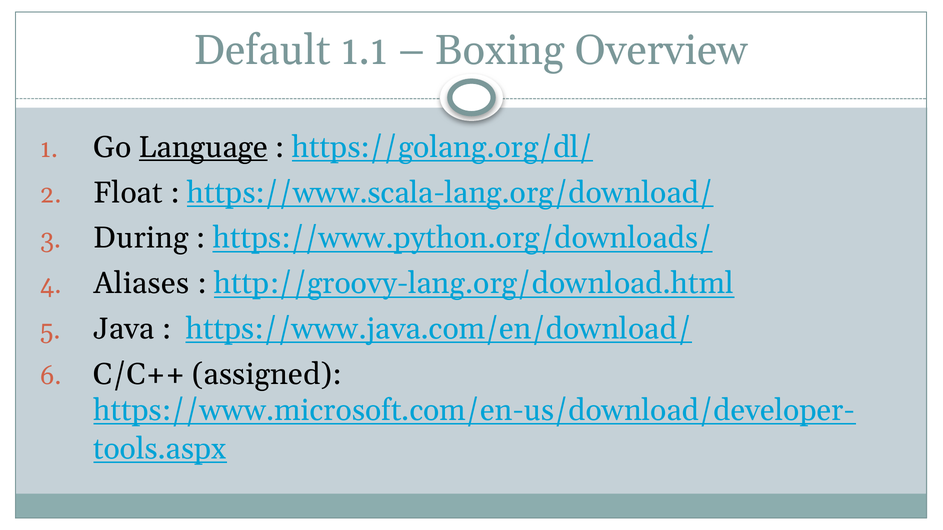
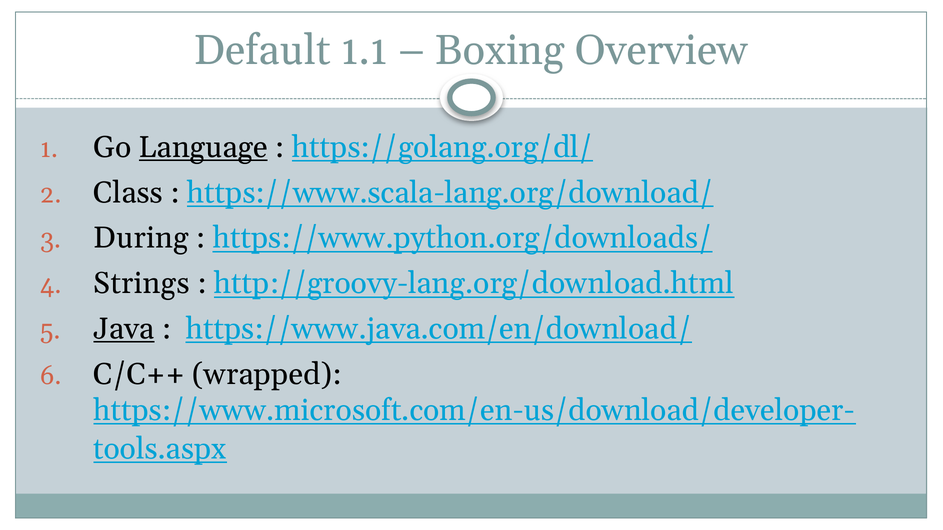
Float: Float -> Class (128, 193)
Aliases: Aliases -> Strings (142, 284)
Java underline: none -> present (124, 329)
assigned: assigned -> wrapped (267, 375)
